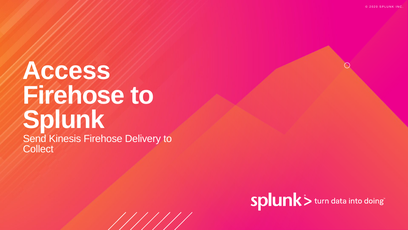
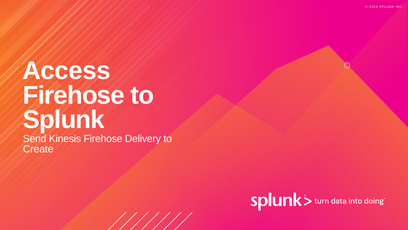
Collect: Collect -> Create (38, 149)
